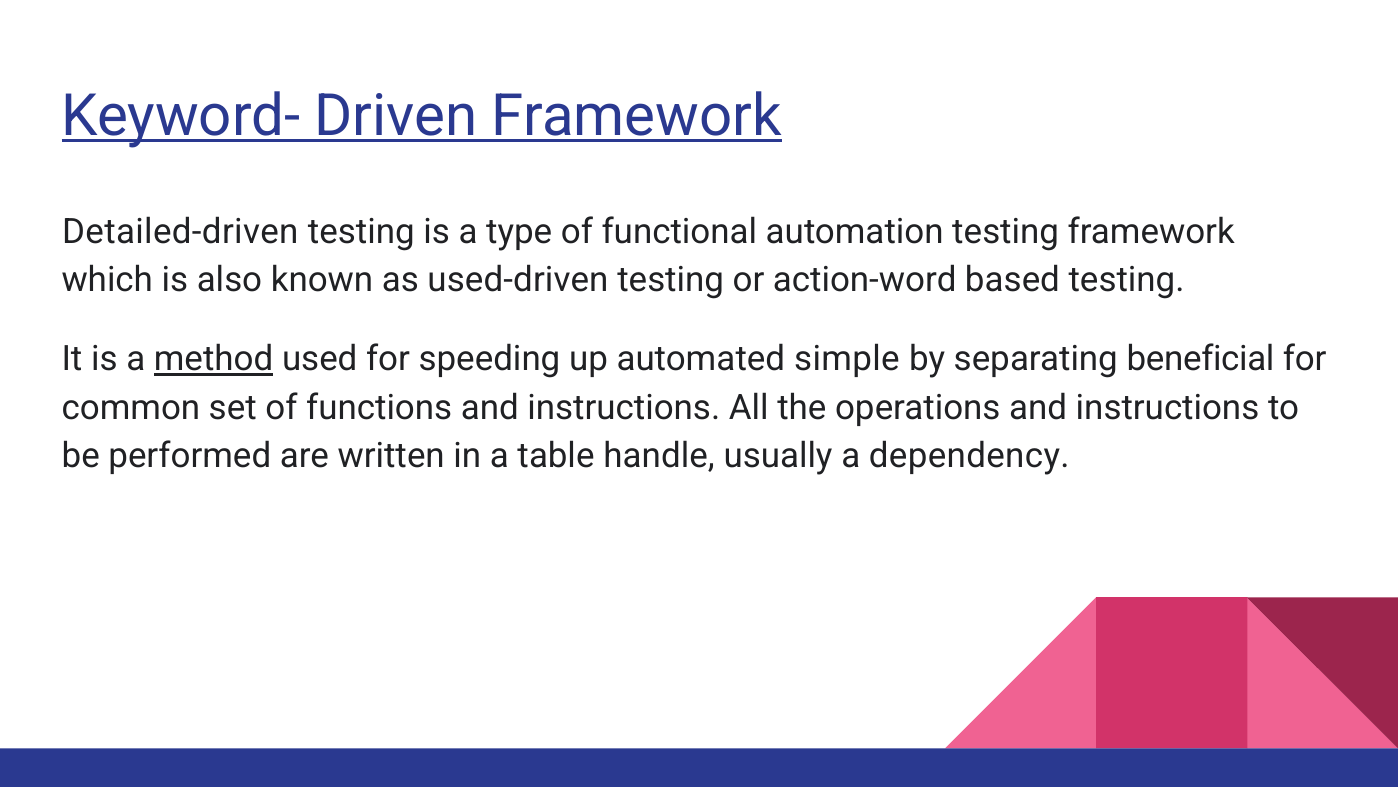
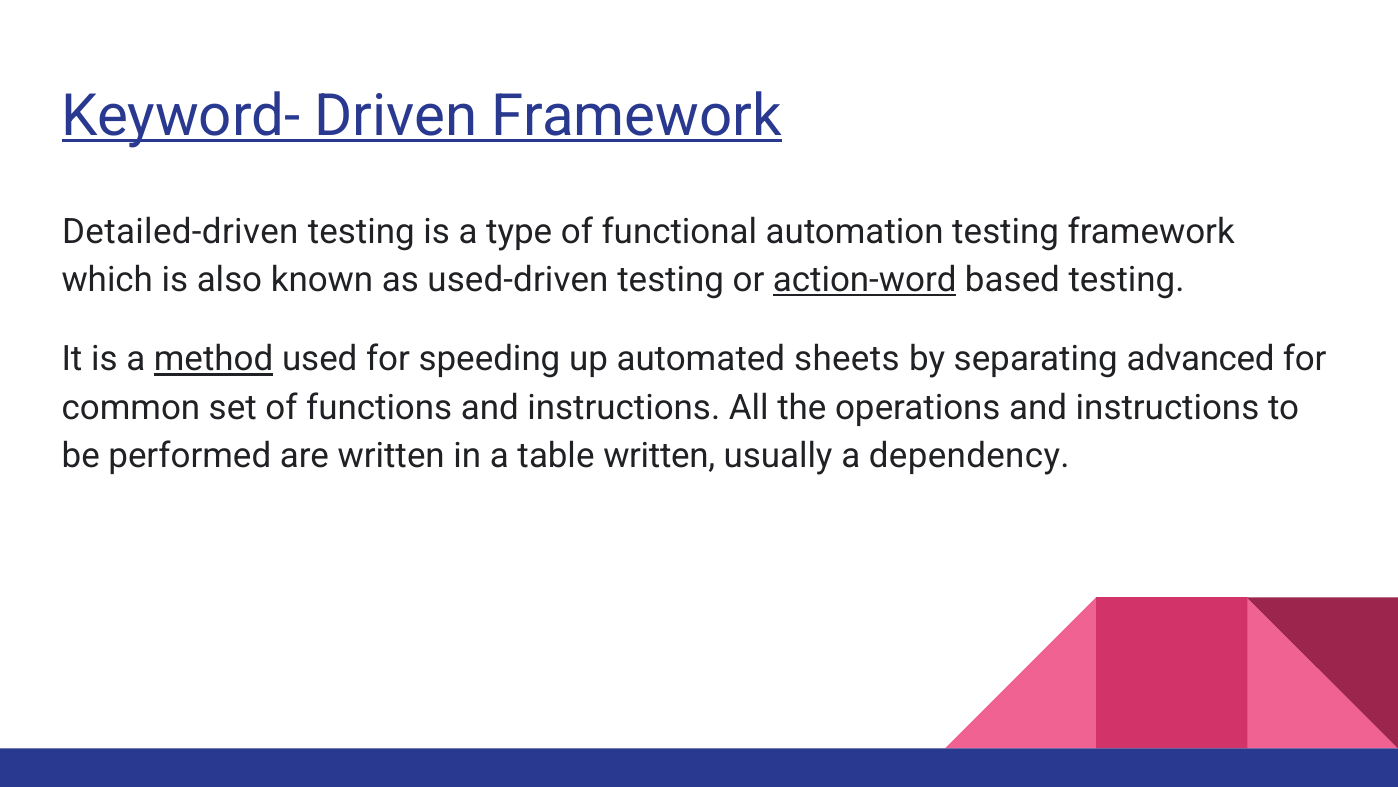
action-word underline: none -> present (865, 280)
simple: simple -> sheets (847, 359)
beneficial: beneficial -> advanced (1201, 359)
table handle: handle -> written (659, 456)
